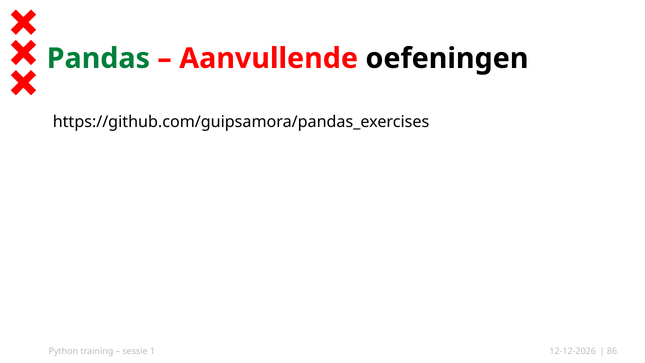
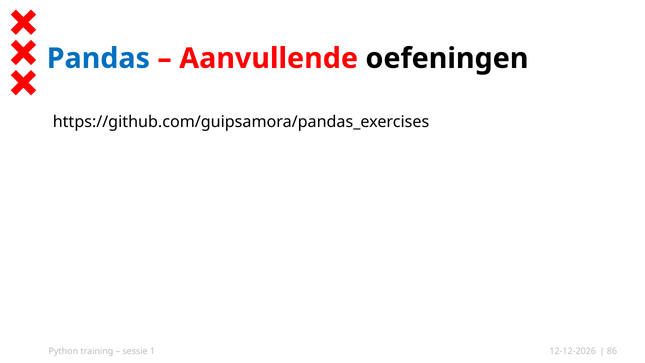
Pandas colour: green -> blue (98, 58)
